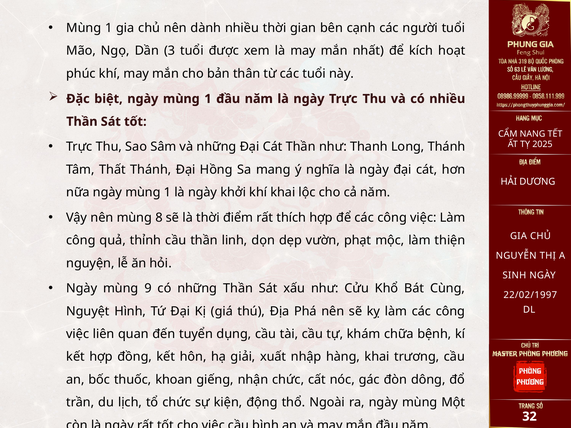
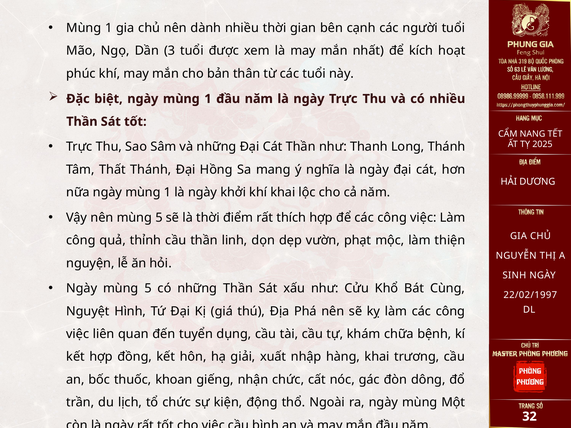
nên mùng 8: 8 -> 5 (159, 218)
Ngày mùng 9: 9 -> 5 (148, 289)
